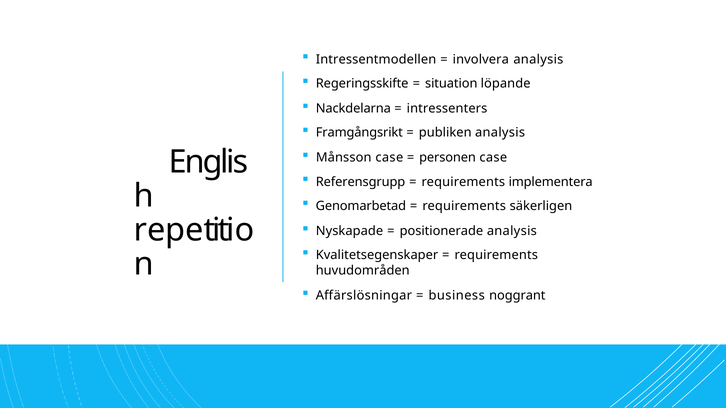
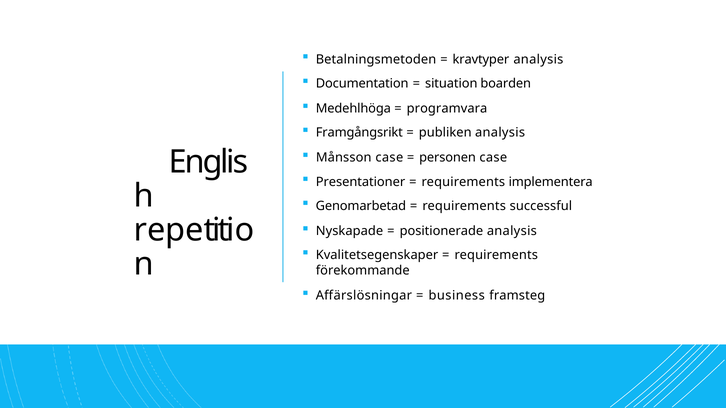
Intressentmodellen: Intressentmodellen -> Betalningsmetoden (376, 59)
involvera: involvera -> kravtyper (481, 59)
Regeringsskifte: Regeringsskifte -> Documentation (362, 84)
löpande: löpande -> boarden (506, 84)
Nackdelarna: Nackdelarna -> Medehlhöga (353, 109)
intressenters: intressenters -> programvara (447, 109)
Referensgrupp: Referensgrupp -> Presentationer (360, 182)
säkerligen: säkerligen -> successful (541, 206)
huvudområden: huvudområden -> förekommande (363, 271)
noggrant: noggrant -> framsteg (517, 296)
